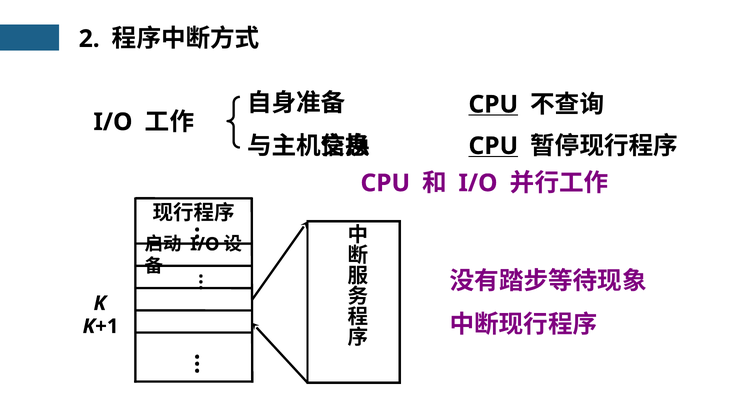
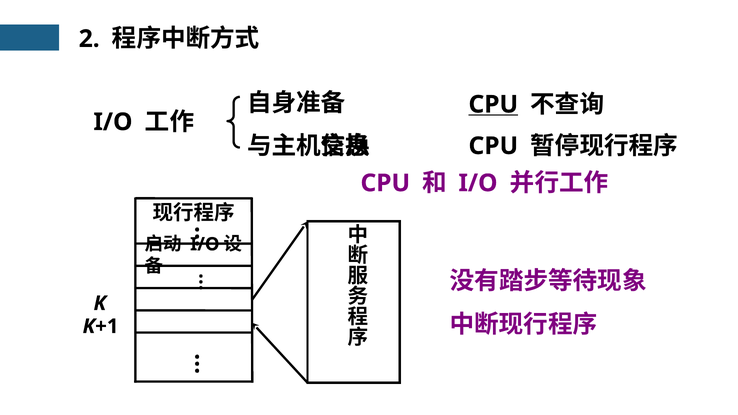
CPU underline: present -> none (493, 146)
